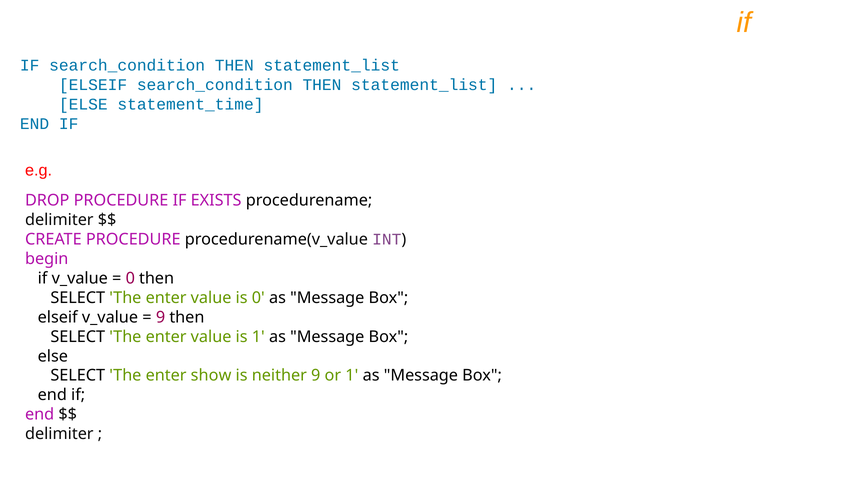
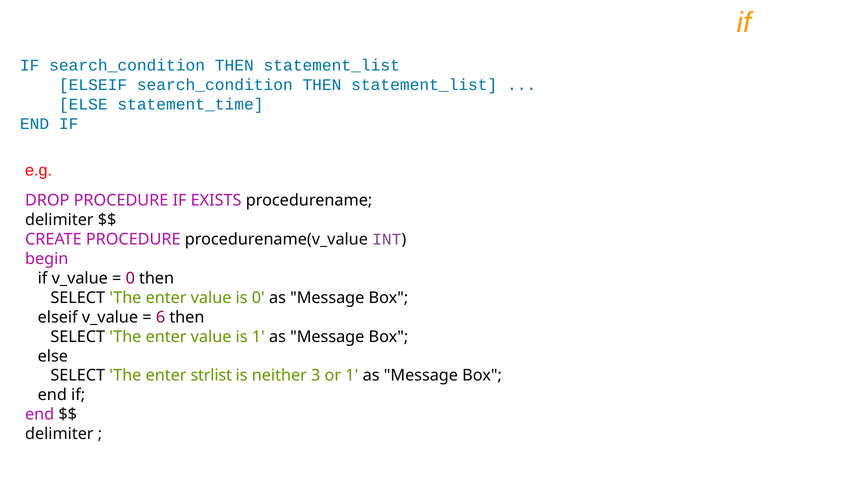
9: 9 -> 6 (161, 317)
show: show -> strlist (211, 376)
neither 9: 9 -> 3 (316, 376)
